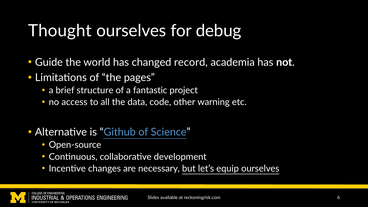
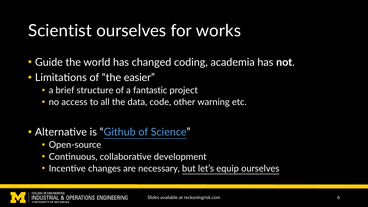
Thought: Thought -> Scientist (60, 31)
debug: debug -> works (218, 31)
record: record -> coding (191, 62)
pages: pages -> easier (139, 78)
